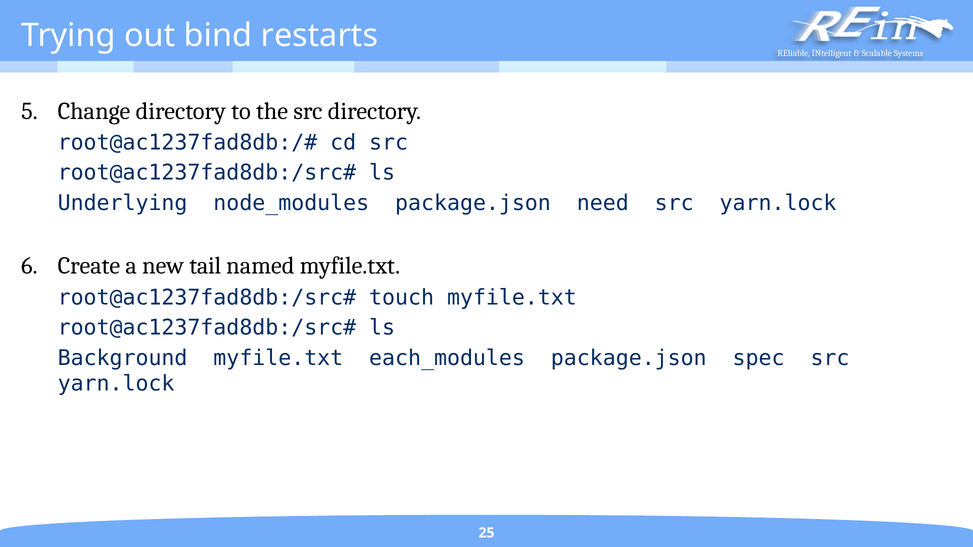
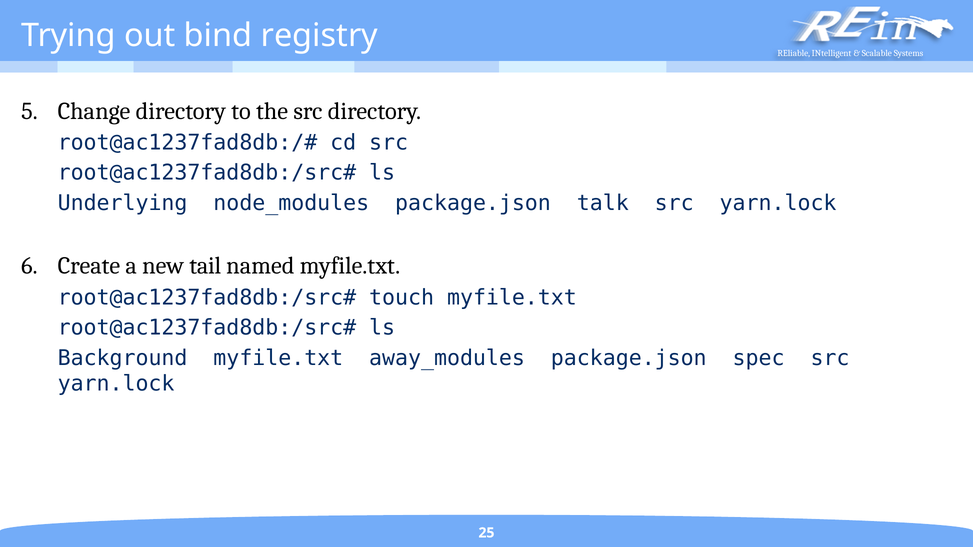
restarts: restarts -> registry (319, 36)
need: need -> talk (603, 203)
each_modules: each_modules -> away_modules (447, 358)
